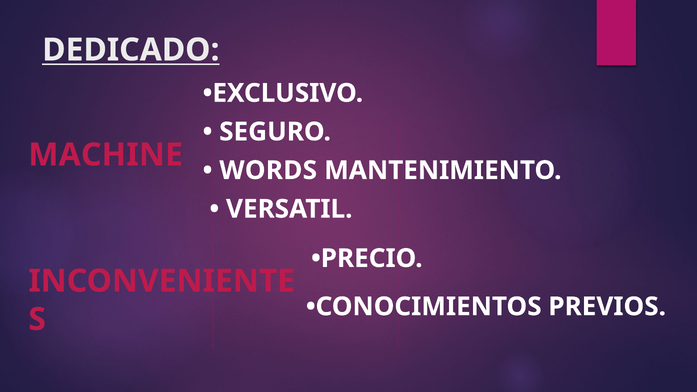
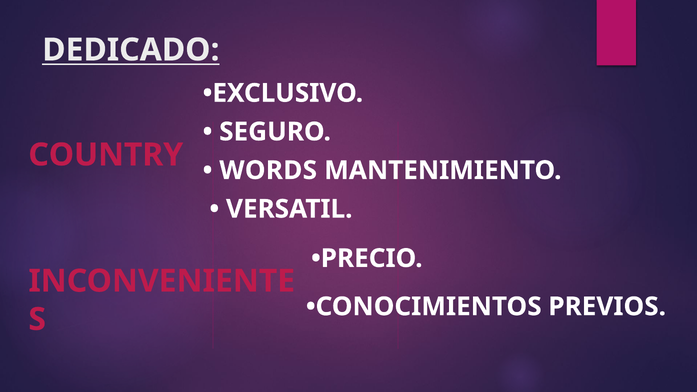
MACHINE: MACHINE -> COUNTRY (106, 155)
